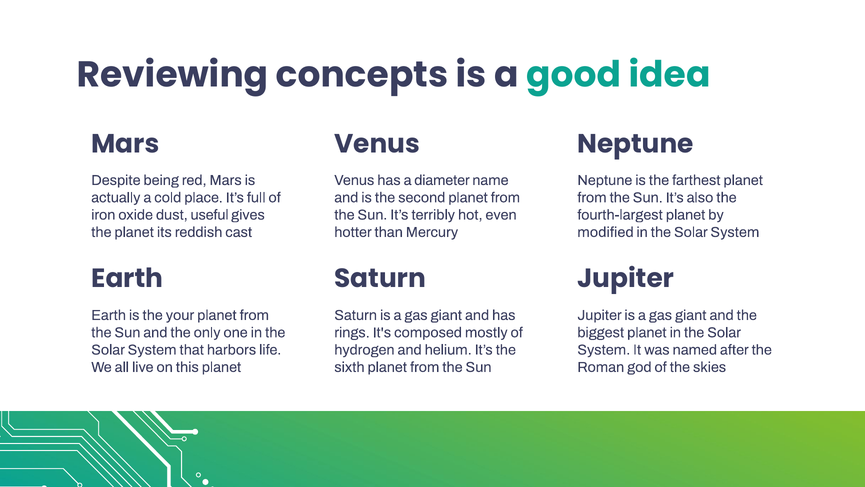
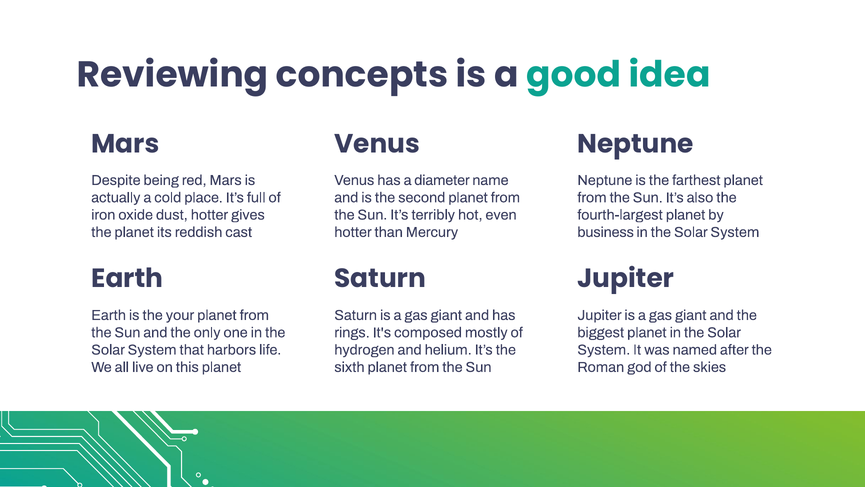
dust useful: useful -> hotter (209, 215)
modified: modified -> business (606, 232)
